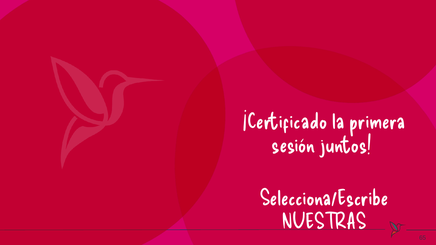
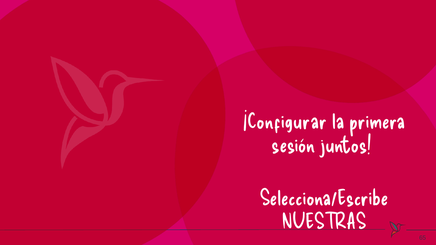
¡Certificado: ¡Certificado -> ¡Configurar (285, 122)
